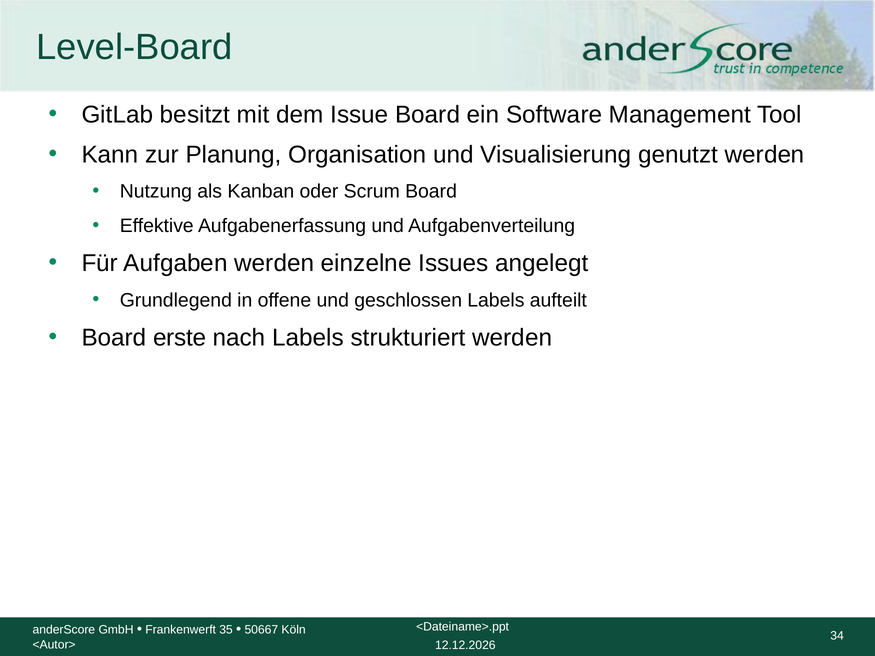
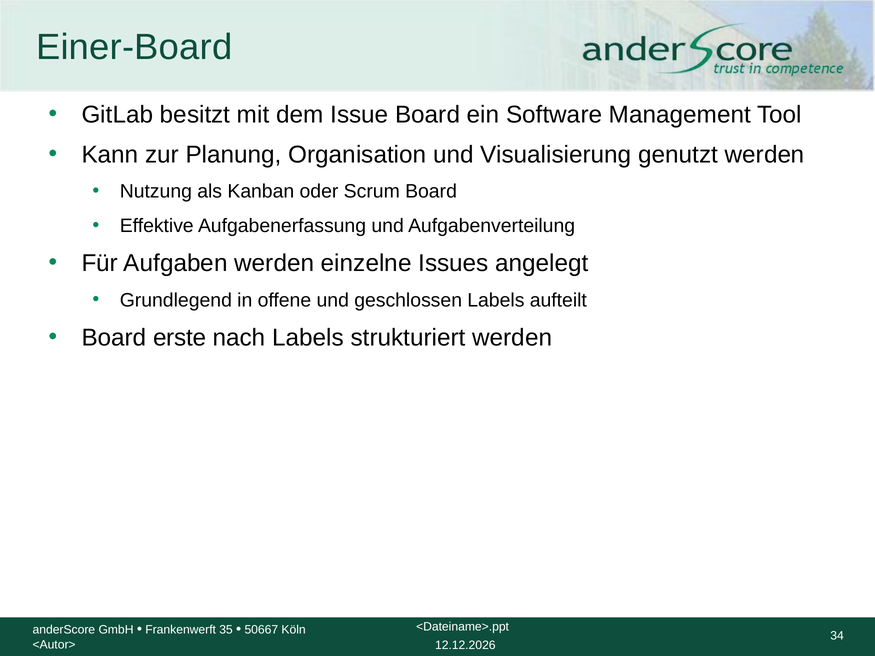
Level-Board: Level-Board -> Einer-Board (134, 47)
